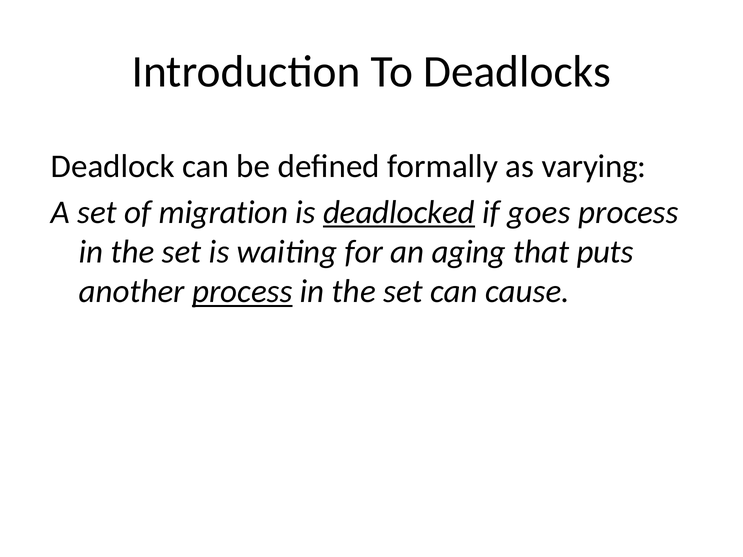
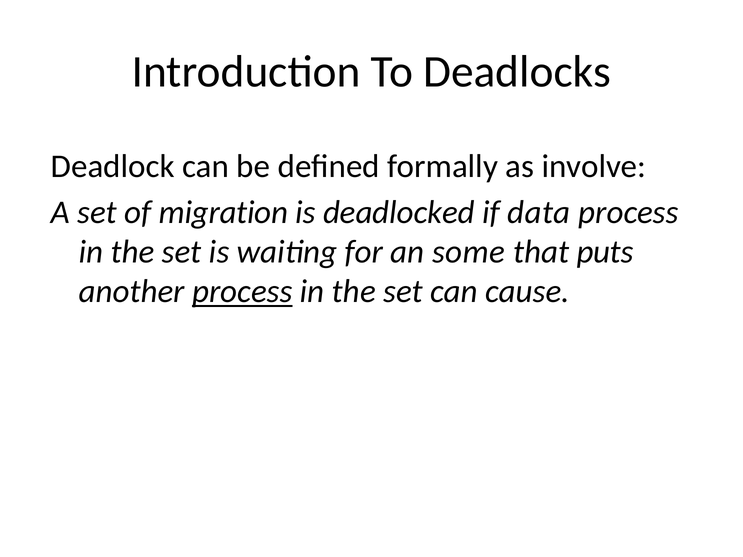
varying: varying -> involve (594, 166)
deadlocked underline: present -> none (399, 212)
goes: goes -> data (539, 212)
aging: aging -> some (468, 252)
